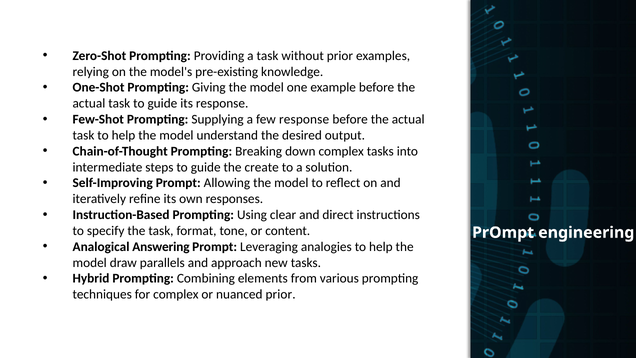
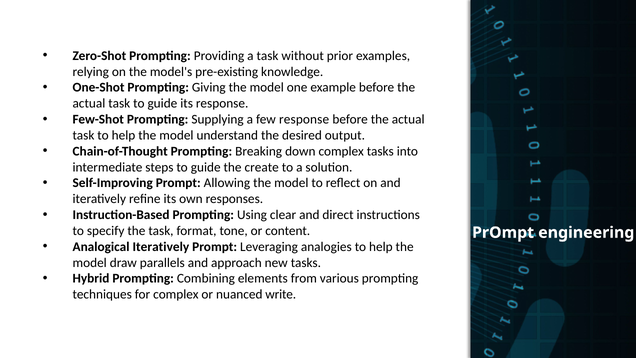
Analogical Answering: Answering -> Iteratively (161, 247)
nuanced prior: prior -> write (281, 294)
